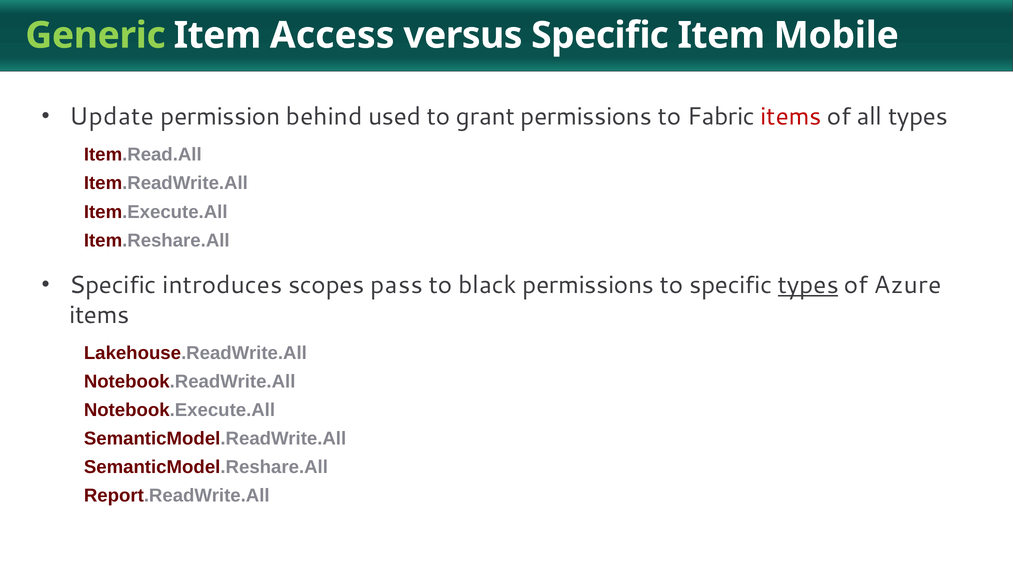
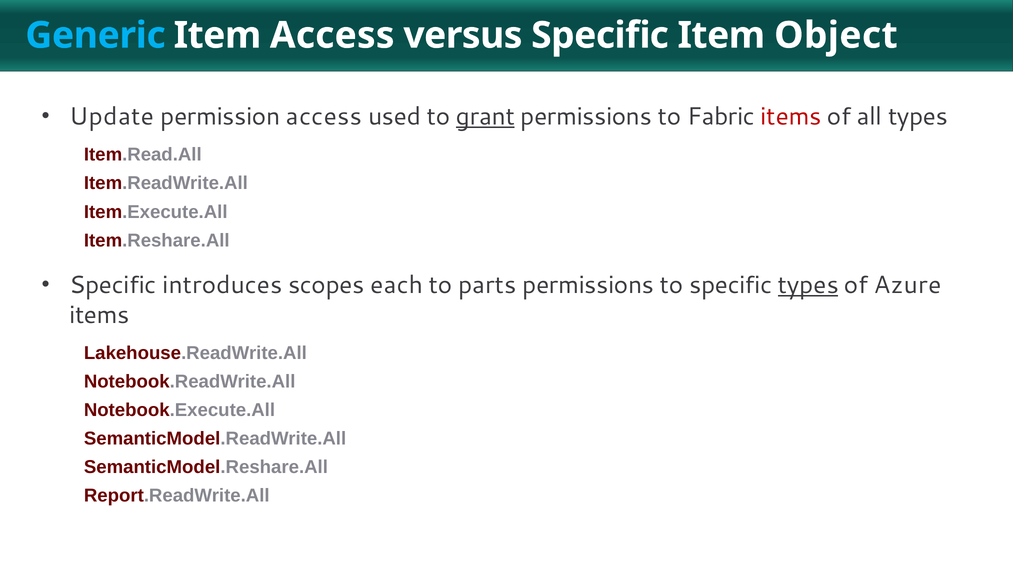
Generic colour: light green -> light blue (95, 35)
Mobile: Mobile -> Object (836, 35)
permission behind: behind -> access (324, 117)
grant underline: none -> present (485, 117)
pass: pass -> each (397, 285)
black: black -> parts (487, 285)
